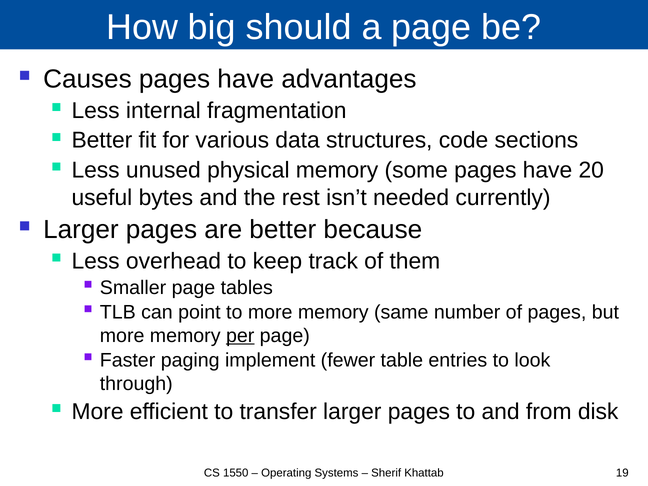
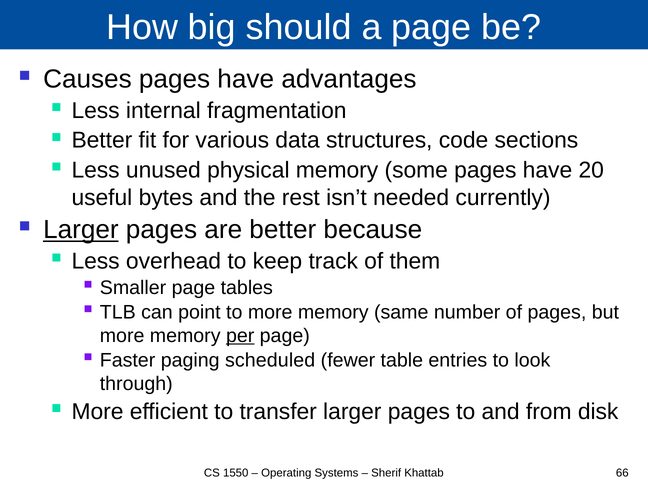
Larger underline: none -> present (81, 230)
implement: implement -> scheduled (270, 360)
19: 19 -> 66 (622, 473)
